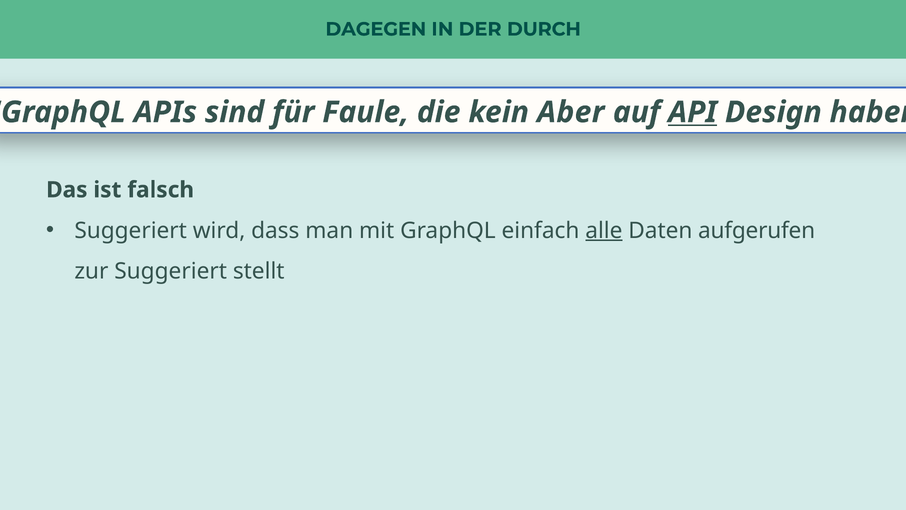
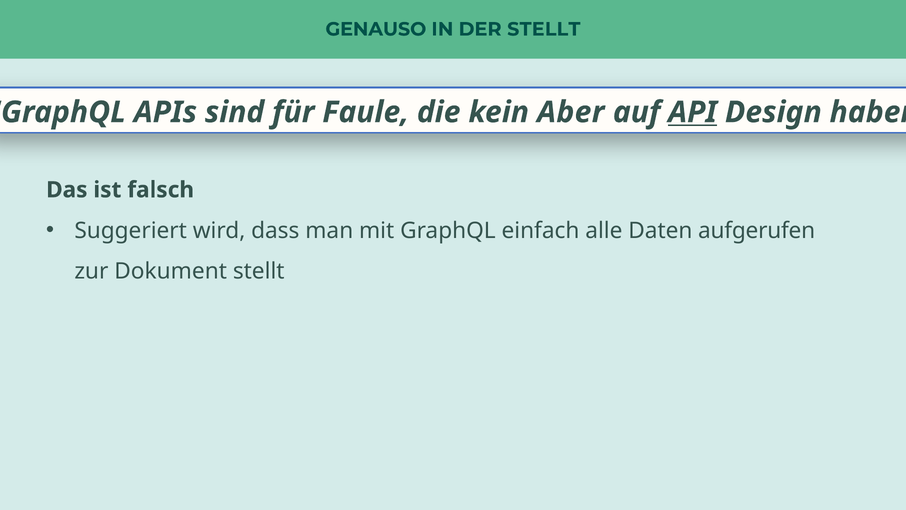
DAGEGEN: DAGEGEN -> GENAUSO (376, 29)
DER DURCH: DURCH -> STELLT (544, 29)
alle underline: present -> none (604, 231)
zur Suggeriert: Suggeriert -> Dokument (171, 271)
